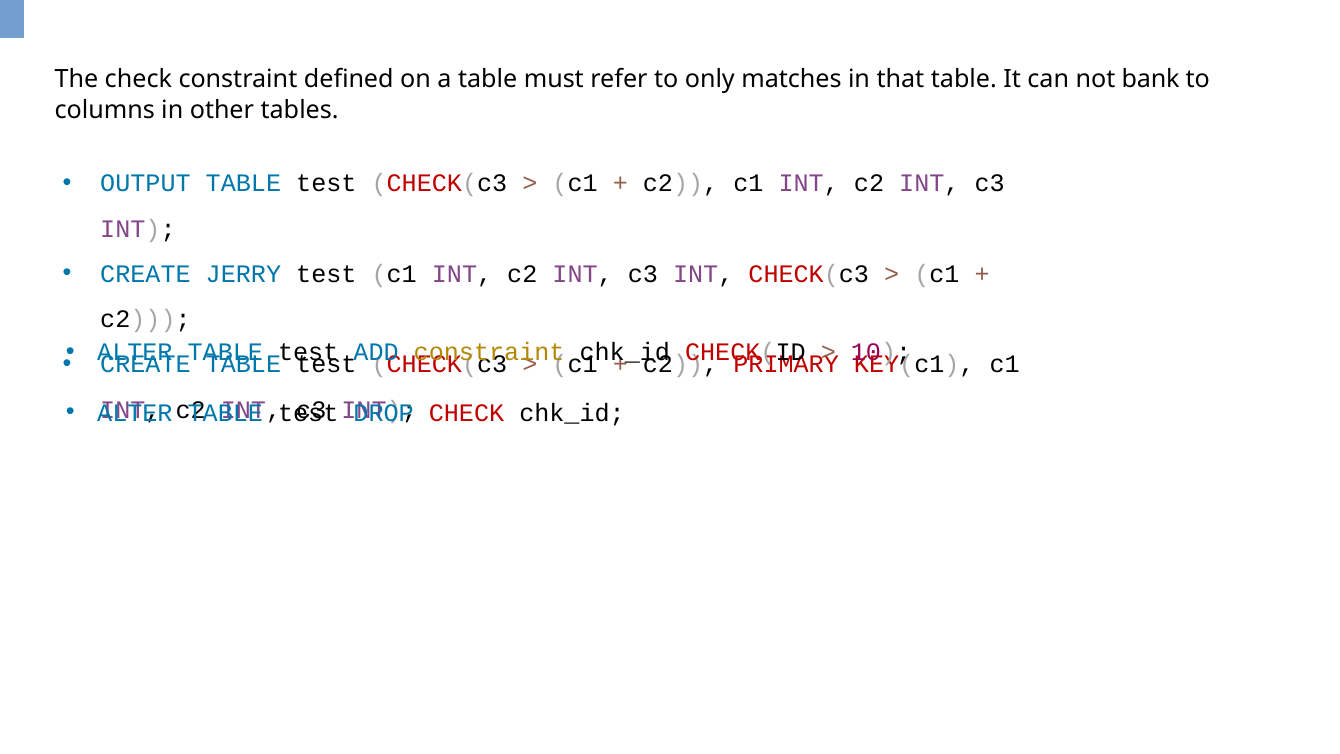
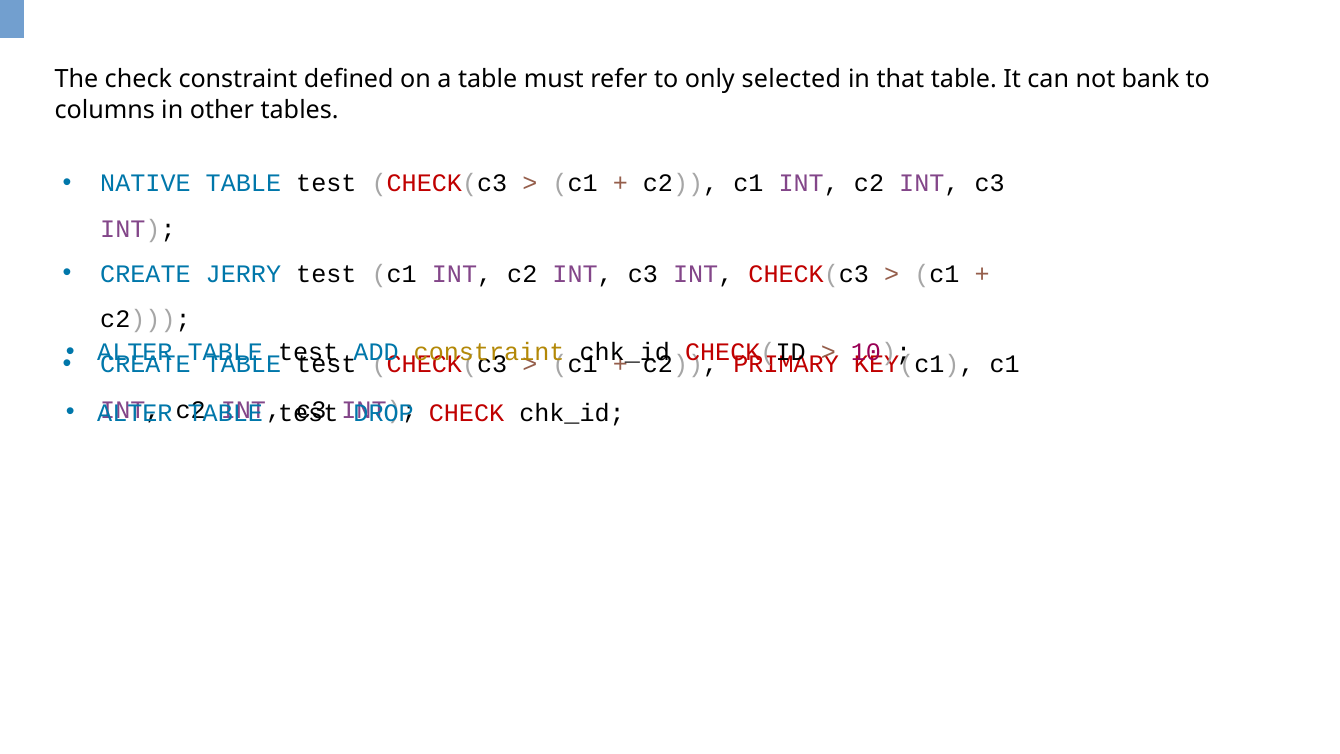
matches: matches -> selected (791, 80)
OUTPUT: OUTPUT -> NATIVE (145, 183)
